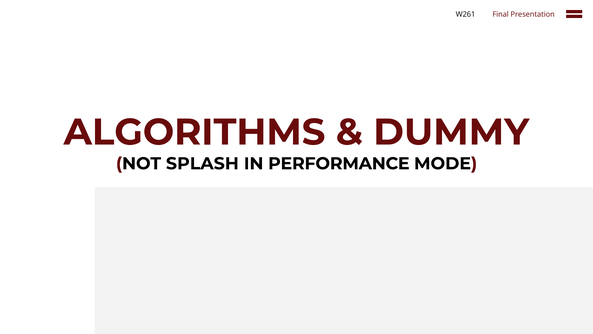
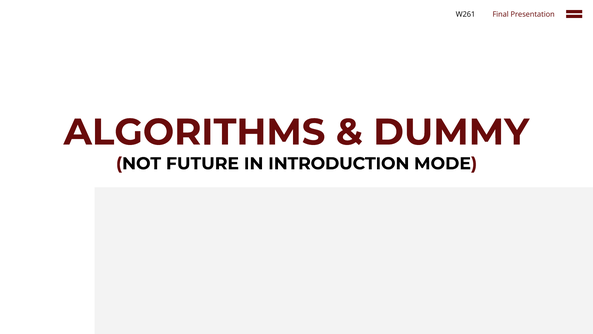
SPLASH: SPLASH -> FUTURE (202, 163)
PERFORMANCE: PERFORMANCE -> INTRODUCTION (339, 163)
